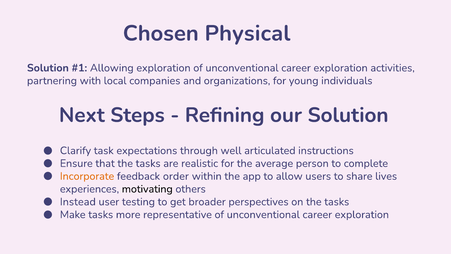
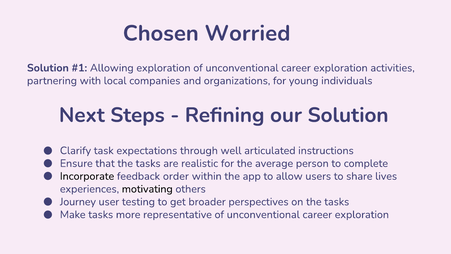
Physical: Physical -> Worried (248, 33)
Incorporate colour: orange -> black (87, 176)
Instead: Instead -> Journey (78, 202)
